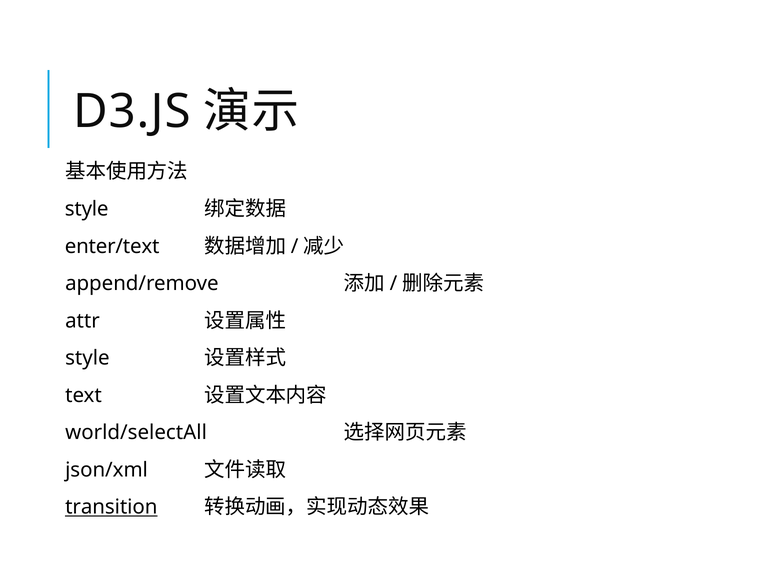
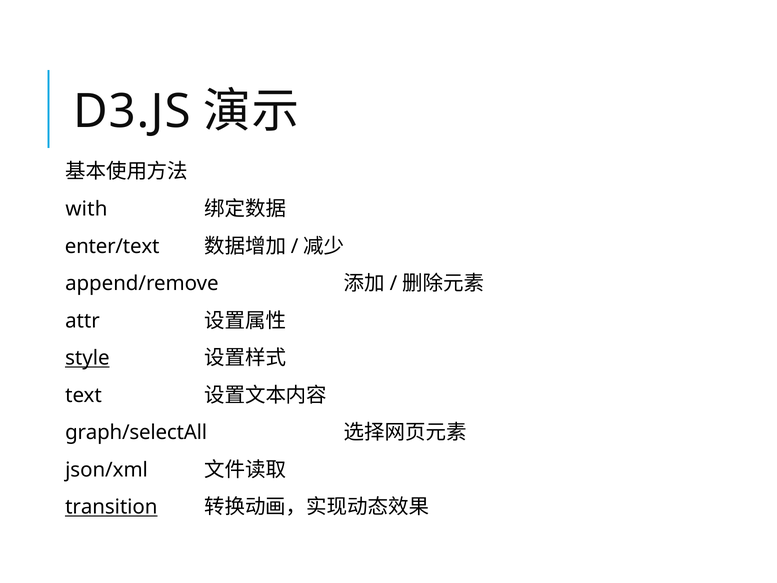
style: style -> with (86, 209)
style underline: none -> present (87, 358)
world/selectAll: world/selectAll -> graph/selectAll (136, 432)
